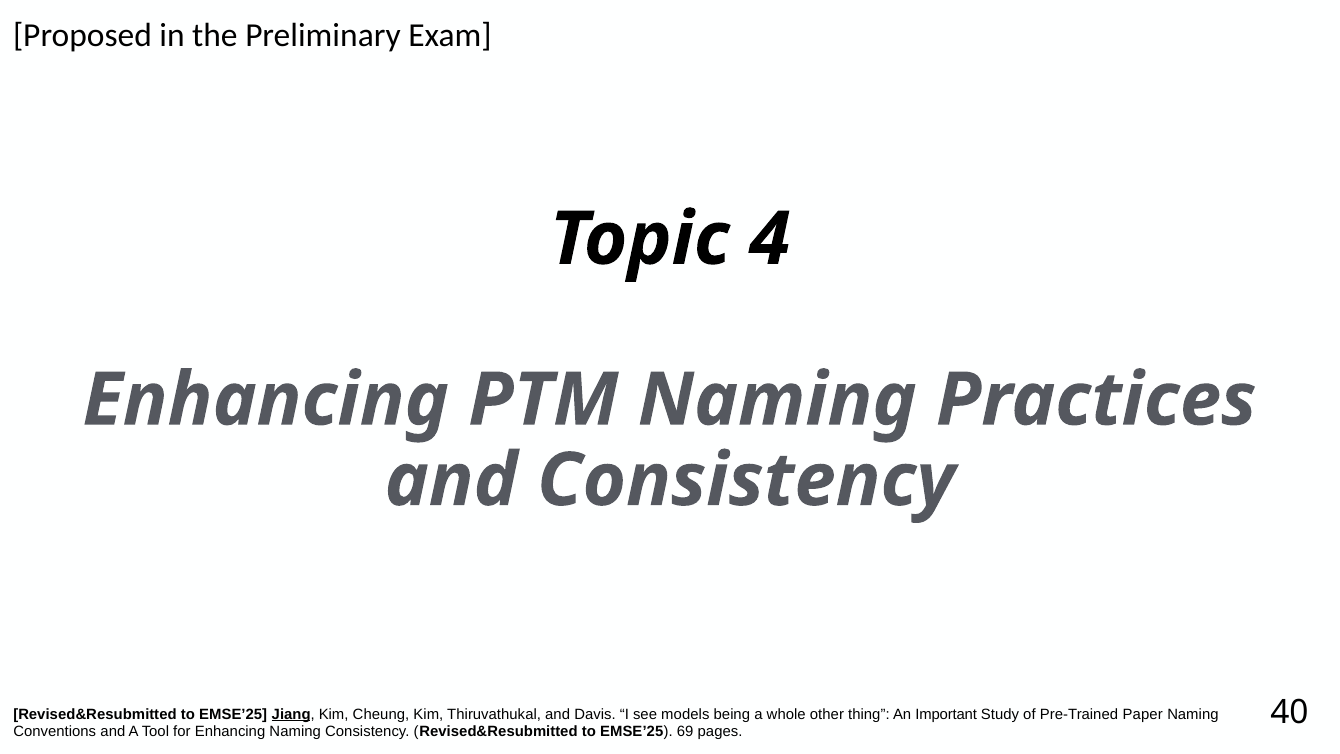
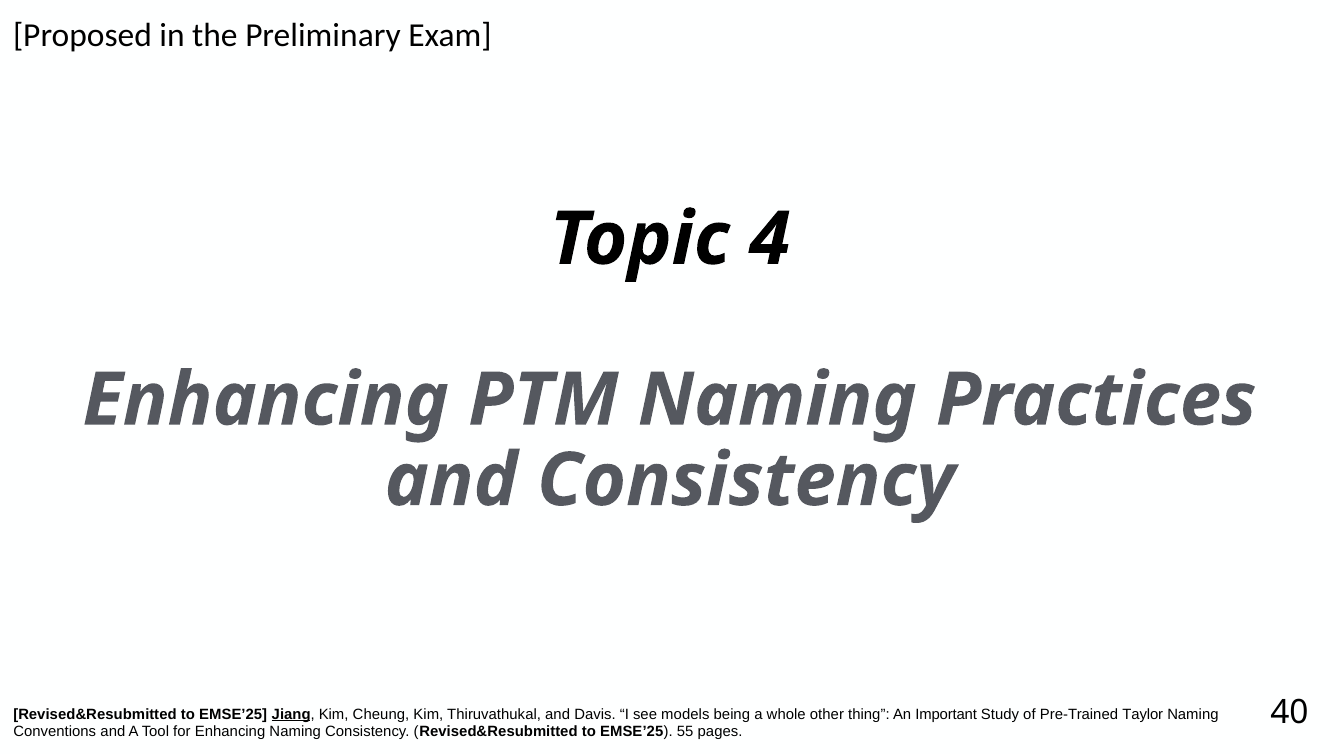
Paper: Paper -> Taylor (1143, 714)
69: 69 -> 55 (685, 732)
